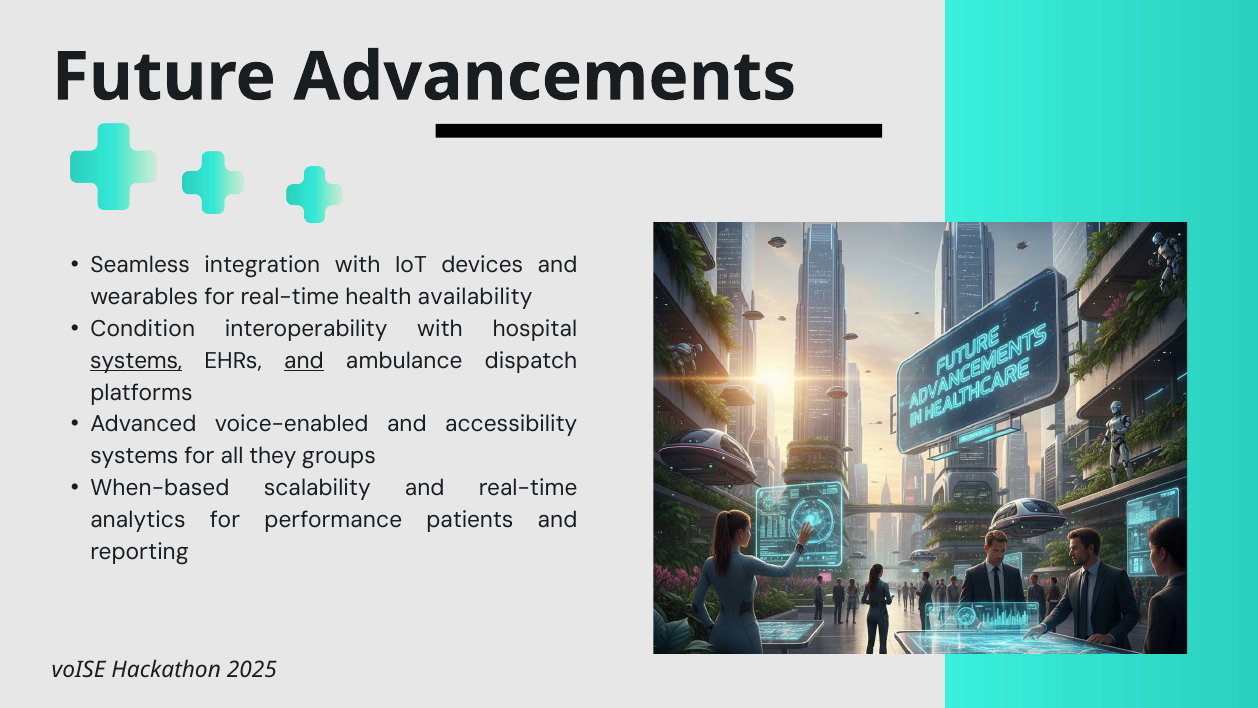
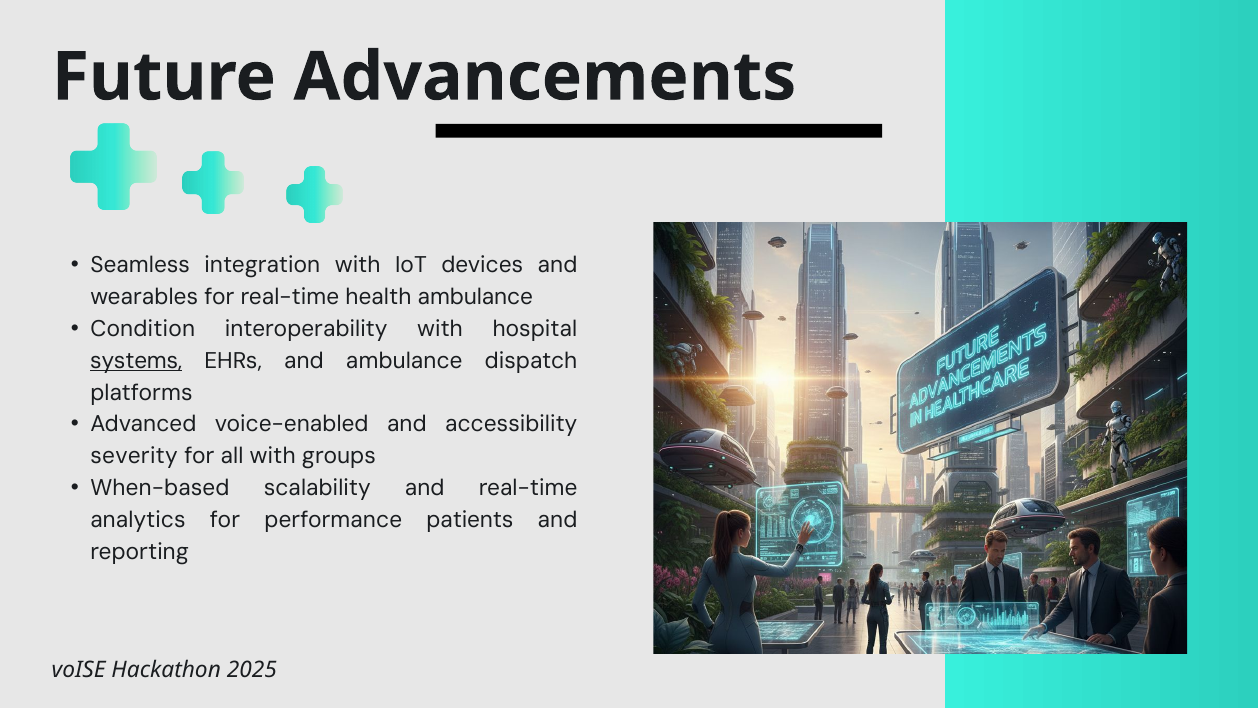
health availability: availability -> ambulance (475, 297)
and underline: present -> none (304, 361)
systems: systems -> severity (134, 456)
all they: they -> with (273, 456)
